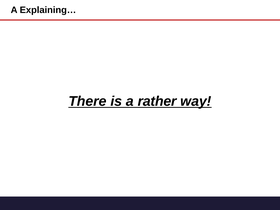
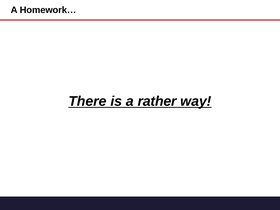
Explaining…: Explaining… -> Homework… (48, 10)
